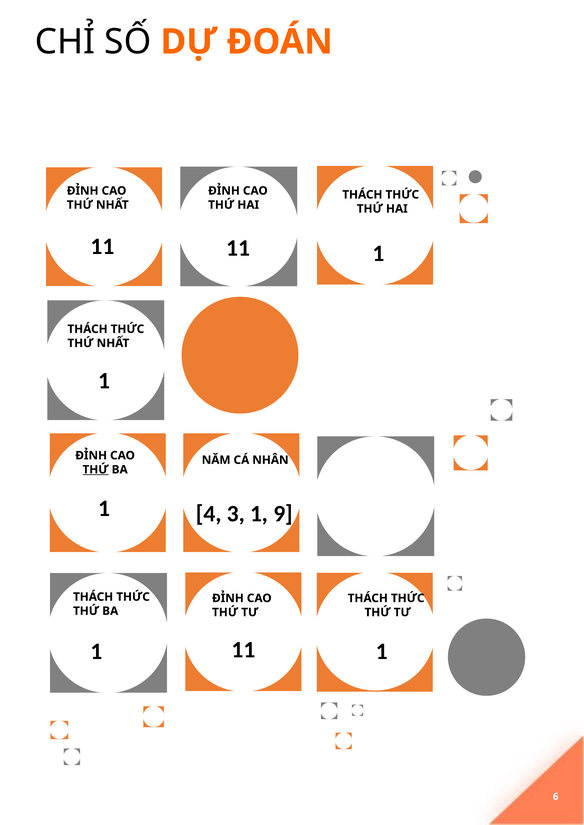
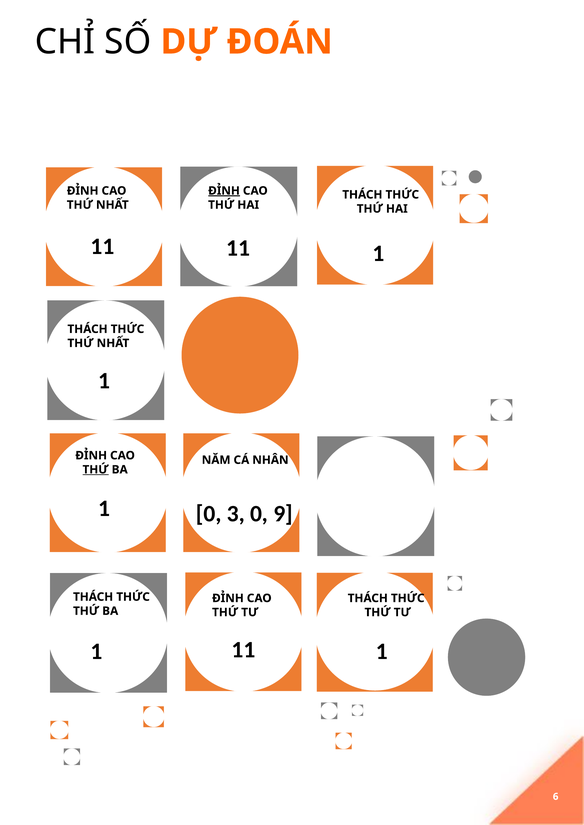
ĐỈNH underline: none -> present (224, 191)
4: 4 -> 0 (209, 514)
3 1: 1 -> 0 (259, 514)
